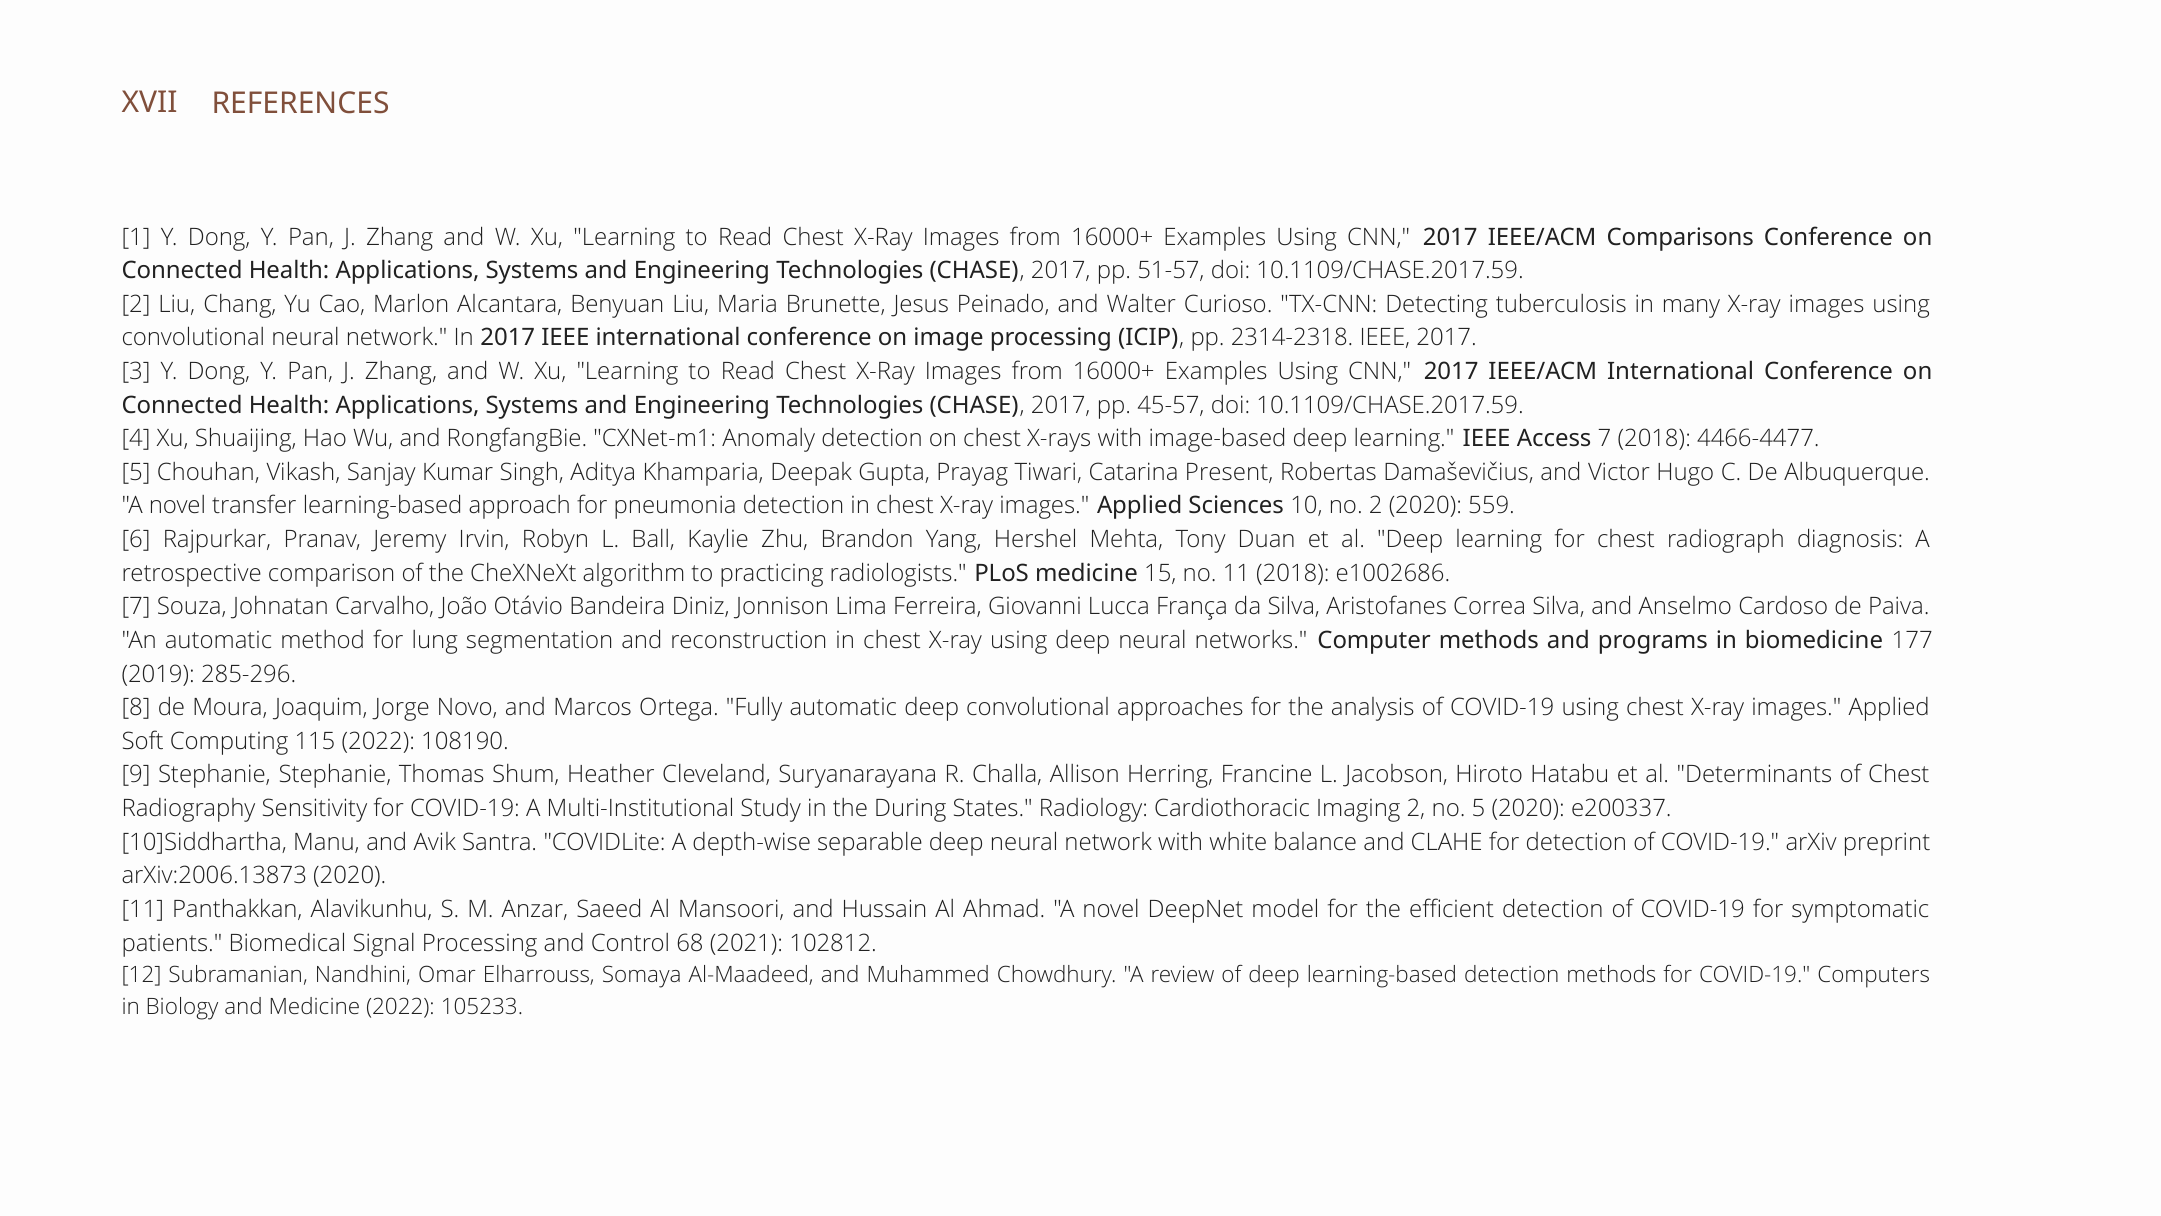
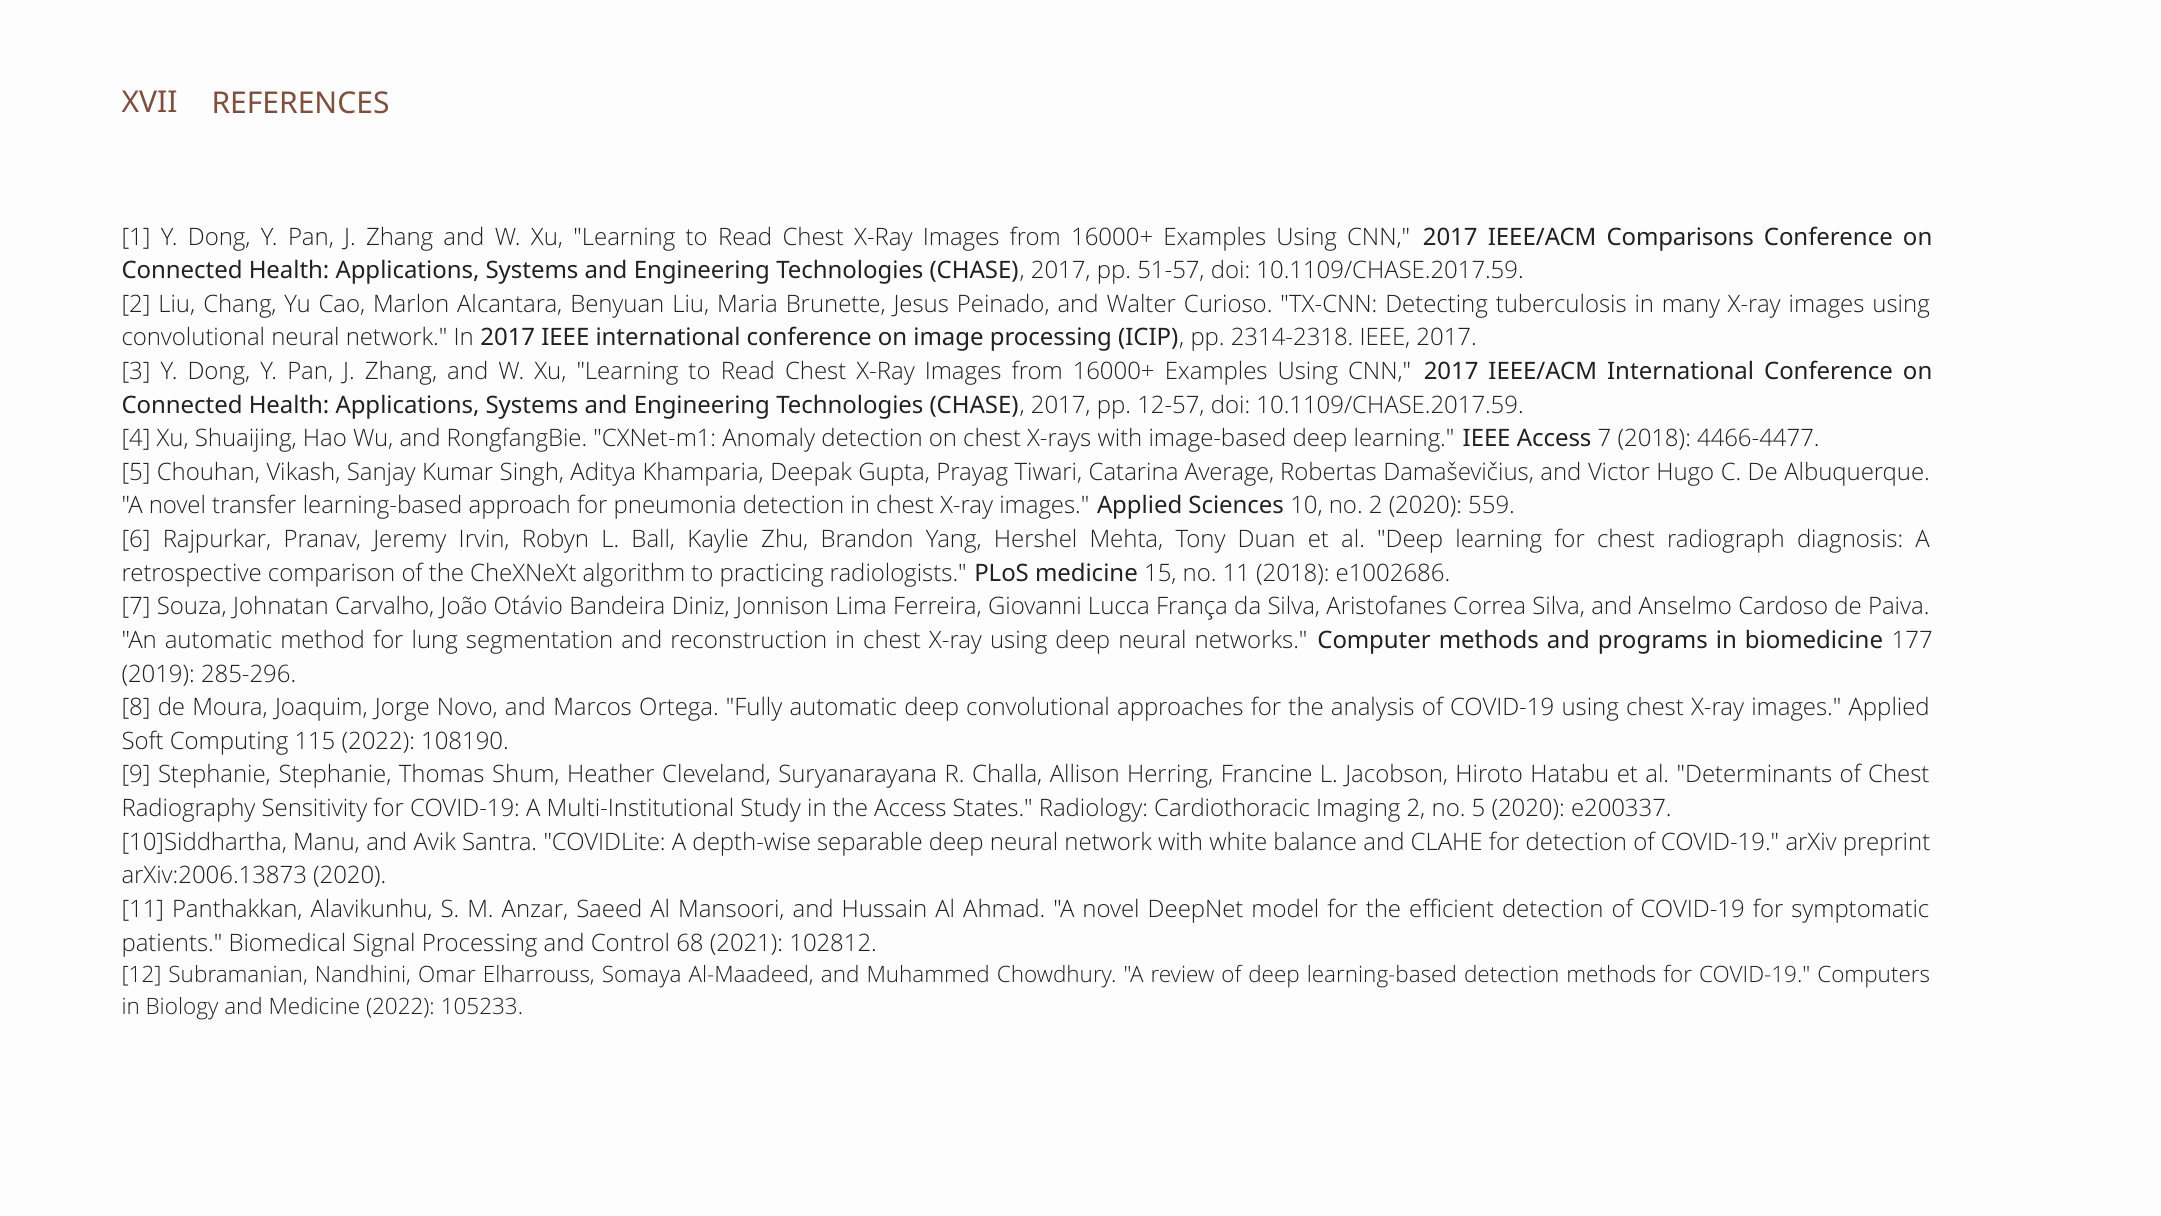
45-57: 45-57 -> 12-57 (1171, 405)
Present: Present -> Average (1229, 472)
the During: During -> Access (910, 808)
